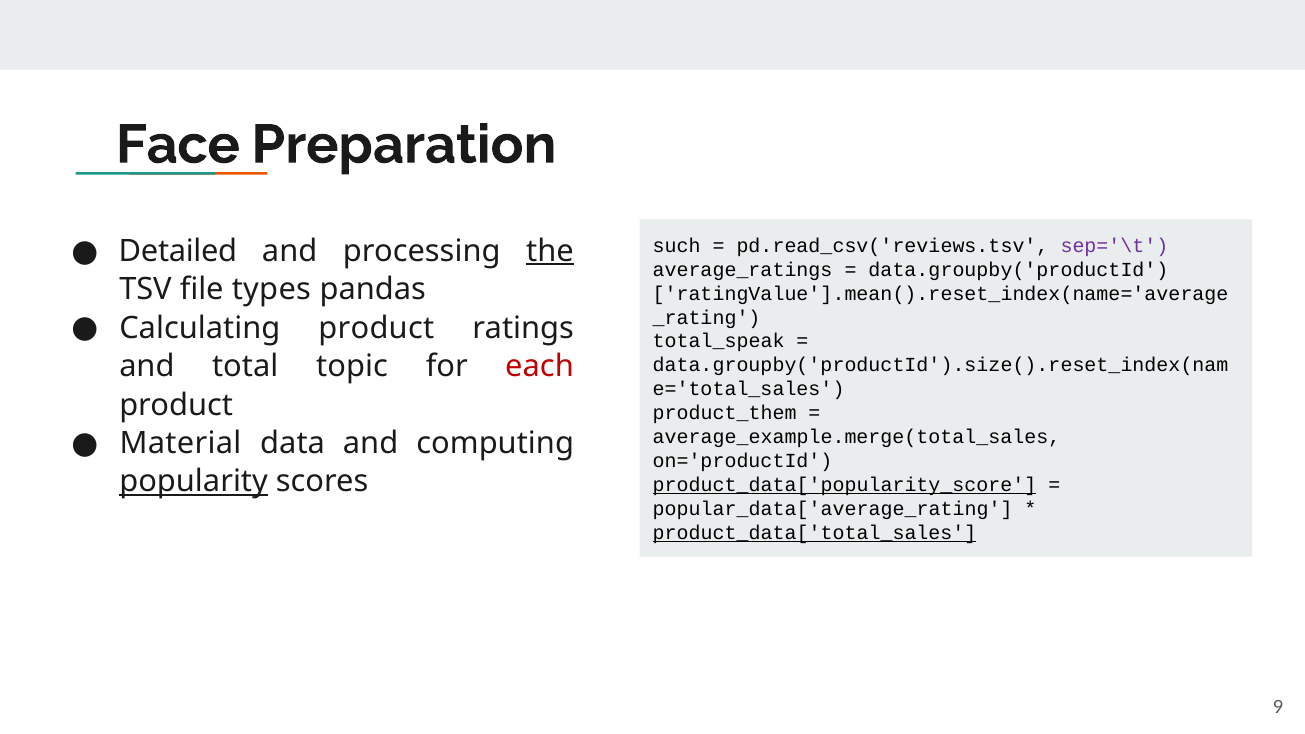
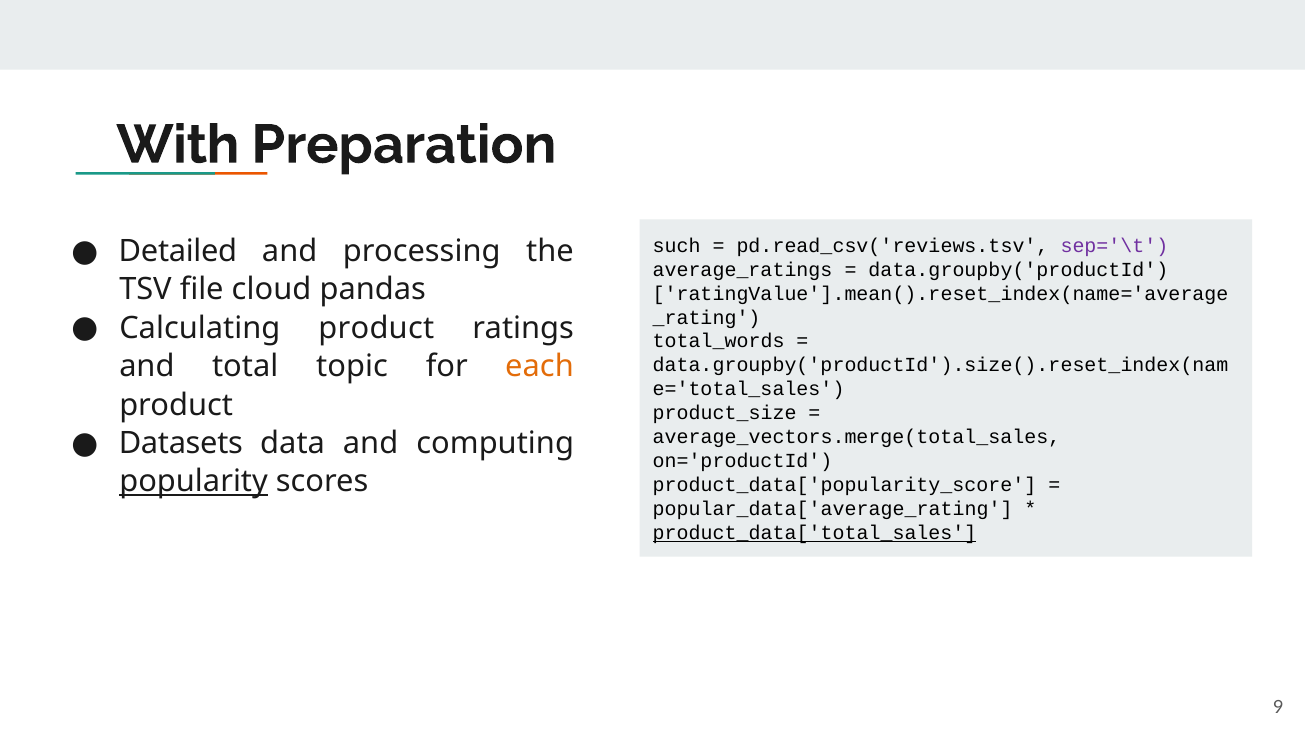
Face: Face -> With (178, 145)
the underline: present -> none (550, 251)
types: types -> cloud (271, 290)
total_speak: total_speak -> total_words (719, 341)
each colour: red -> orange (540, 366)
product_them: product_them -> product_size (725, 413)
Material: Material -> Datasets (181, 443)
average_example.merge(total_sales: average_example.merge(total_sales -> average_vectors.merge(total_sales (856, 437)
product_data['popularity_score underline: present -> none (845, 485)
